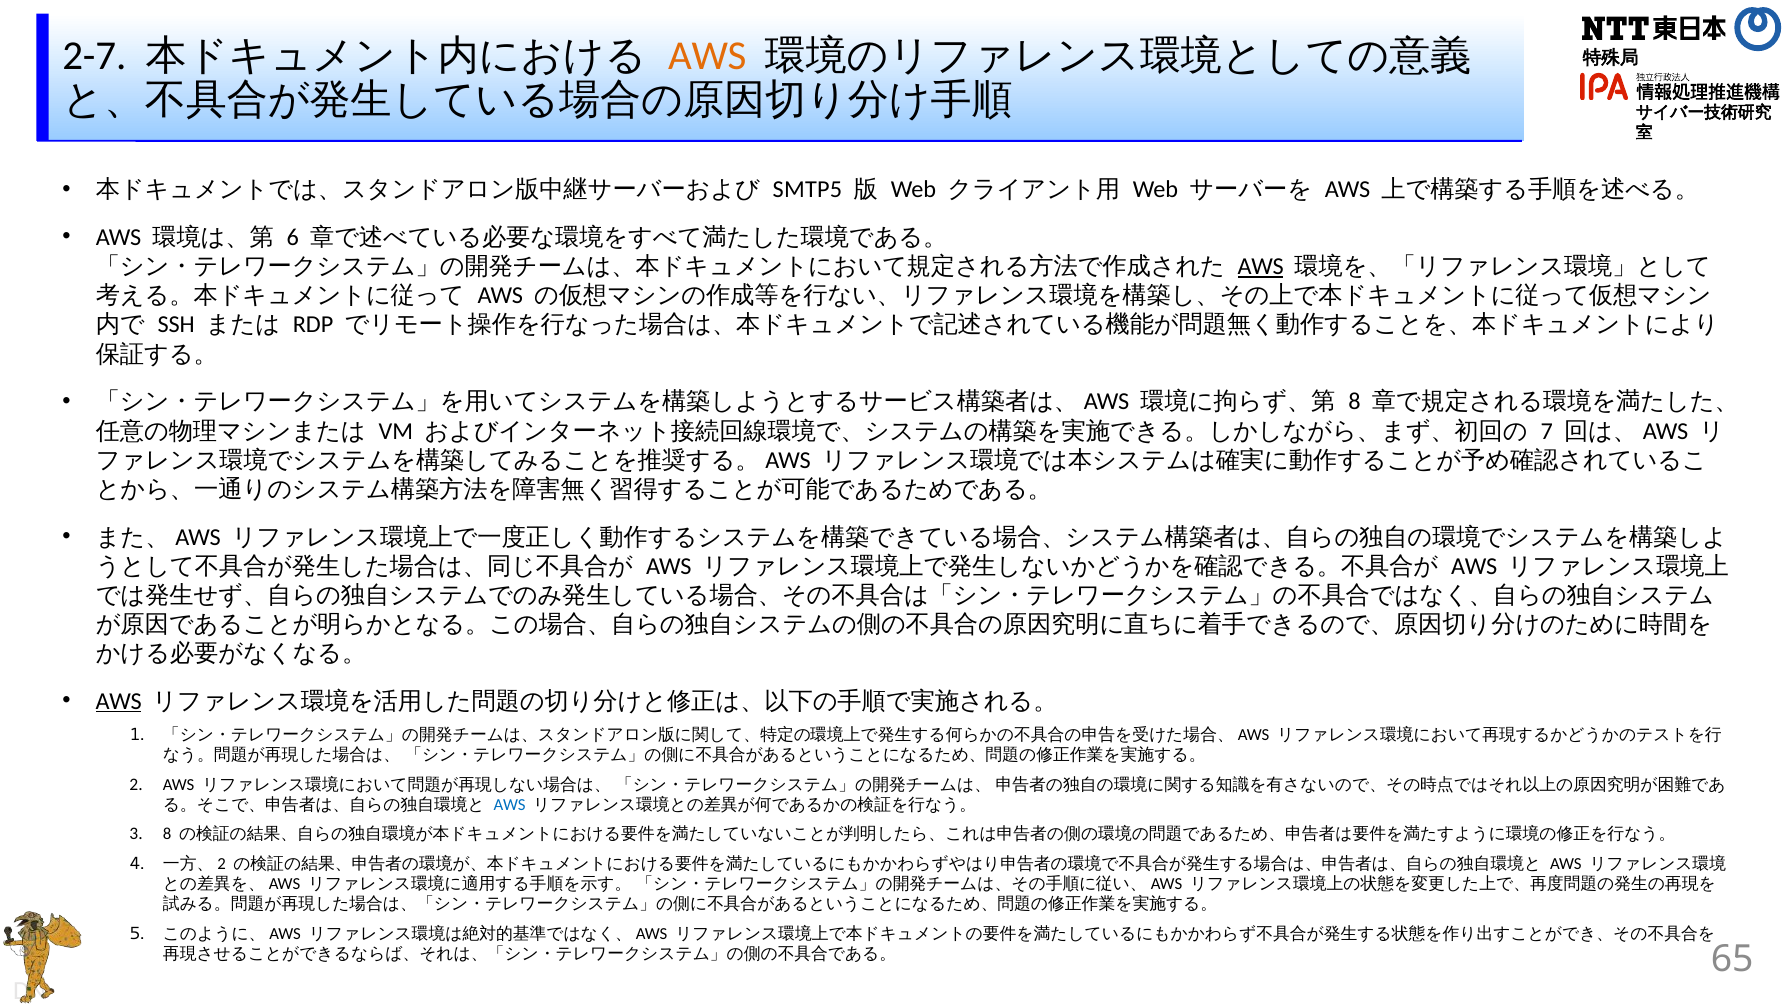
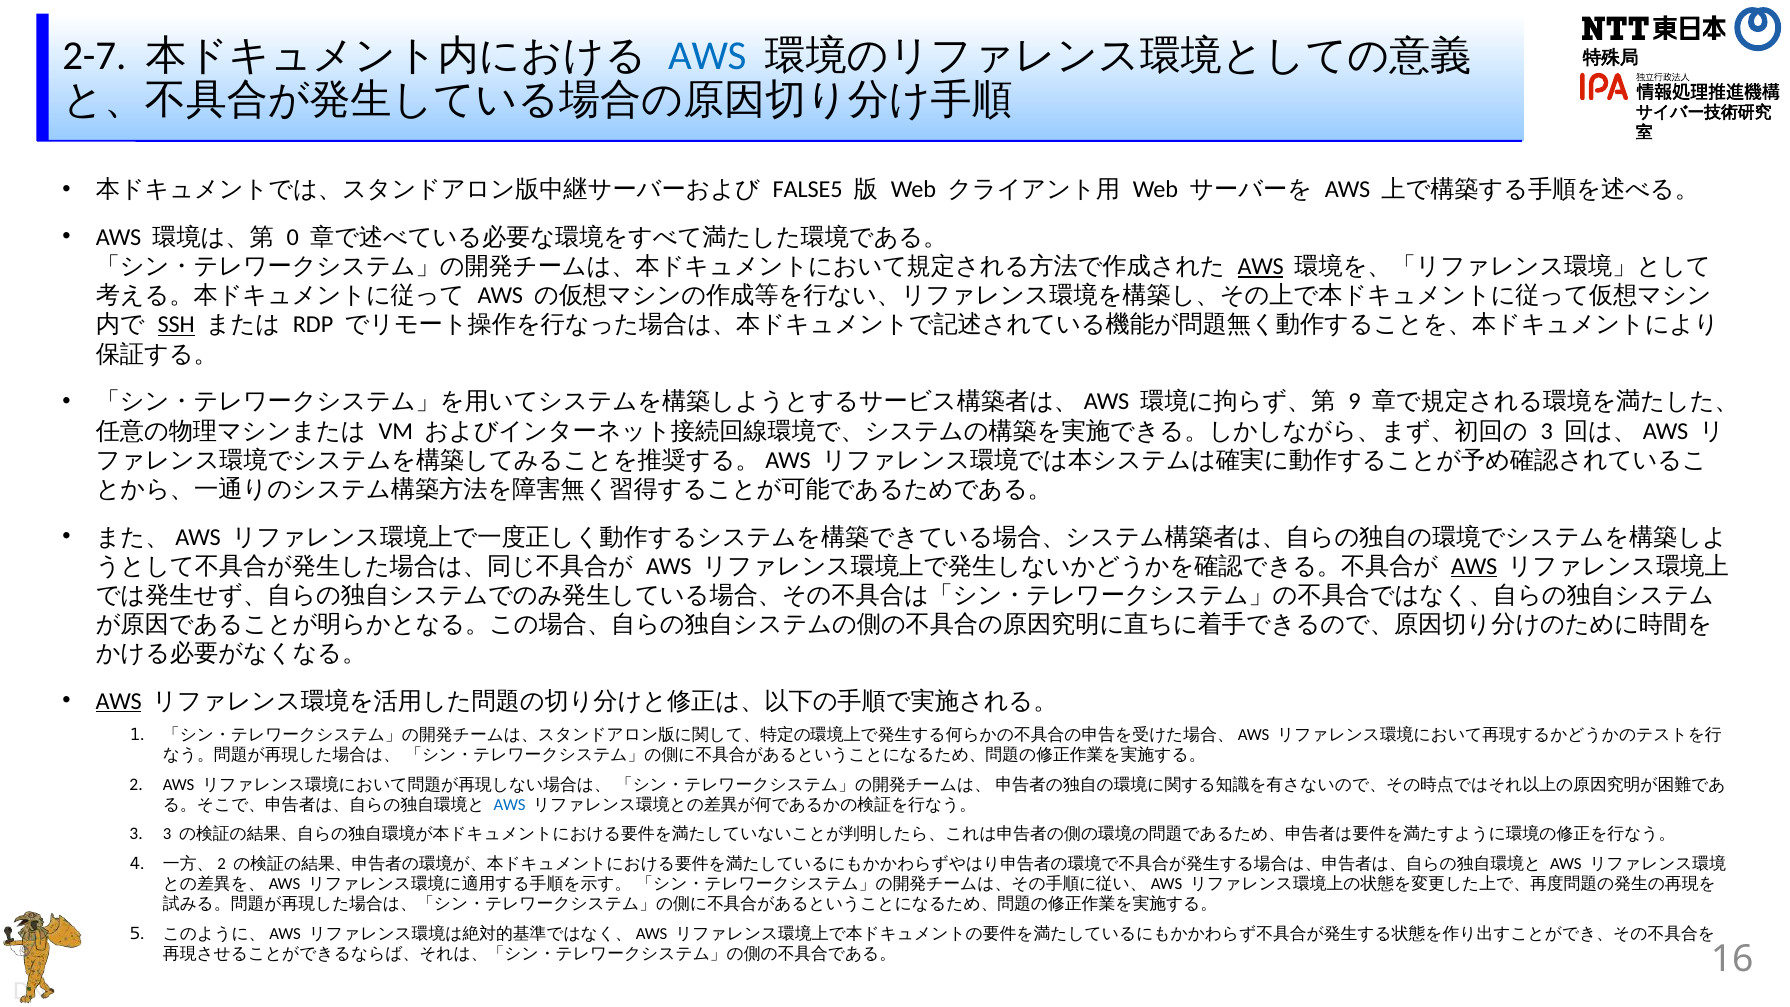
AWS colour: orange -> blue (707, 56)
SMTP5: SMTP5 -> FALSE5 (808, 190)
6: 6 -> 0 (293, 238)
SSH underline: none -> present (176, 325)
8: 8 -> 9 (1354, 402)
7: 7 -> 3 (1547, 431)
AWS underline: none -> present (1474, 566)
8: 8 -> 3 (167, 834)
65: 65 -> 16 (1732, 960)
